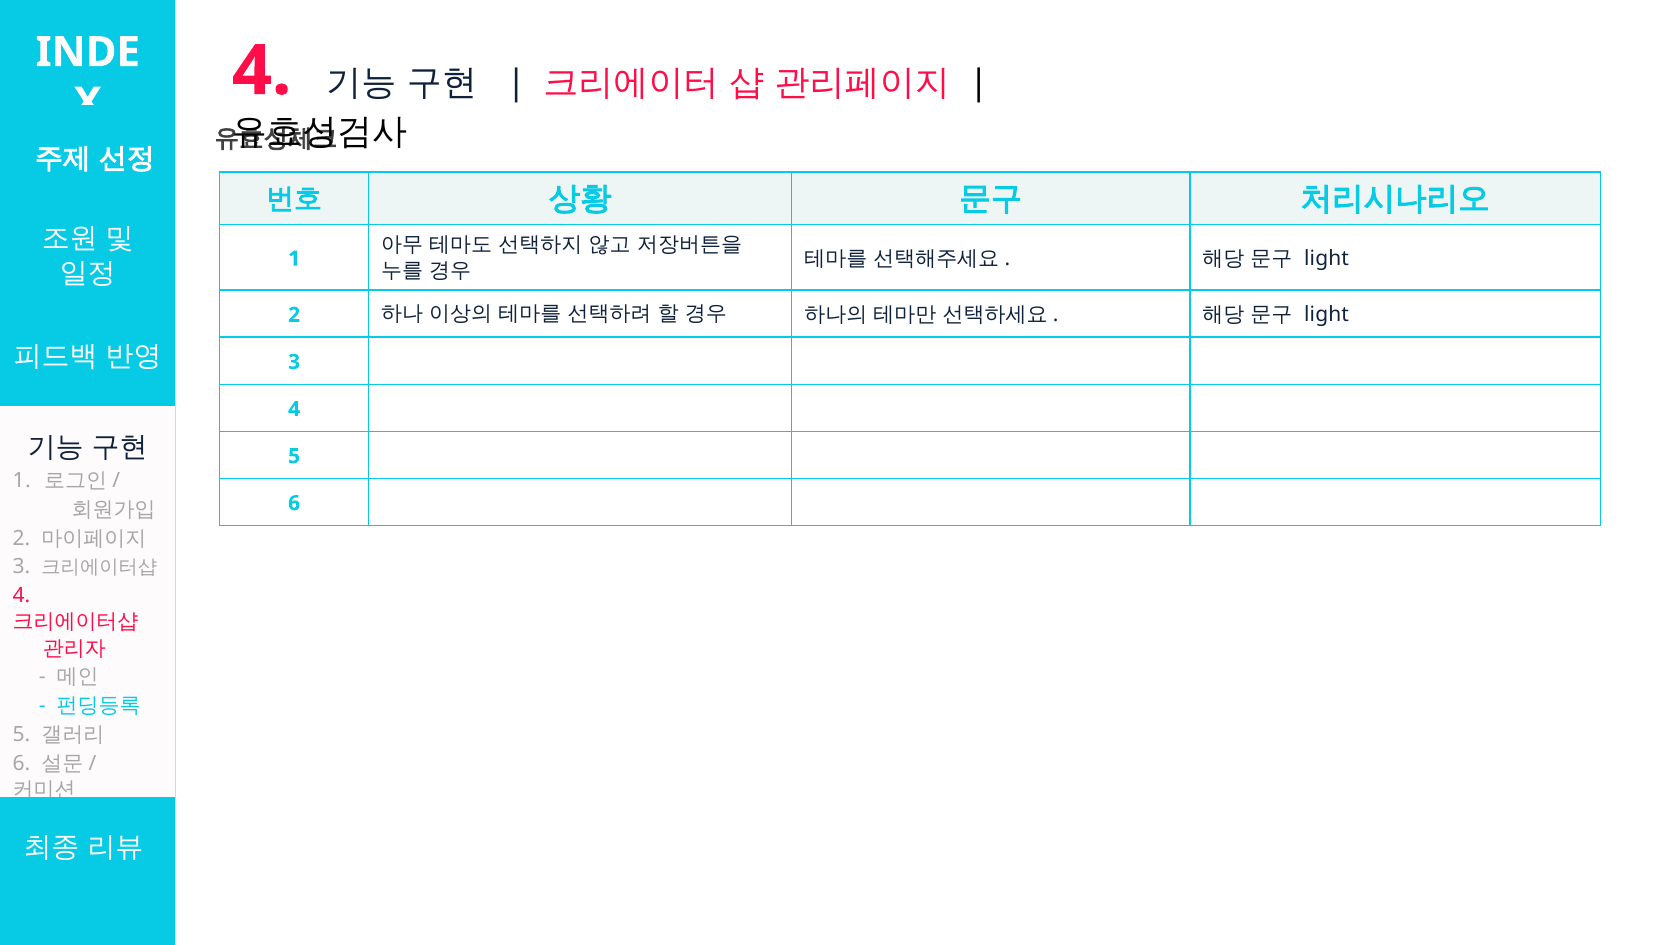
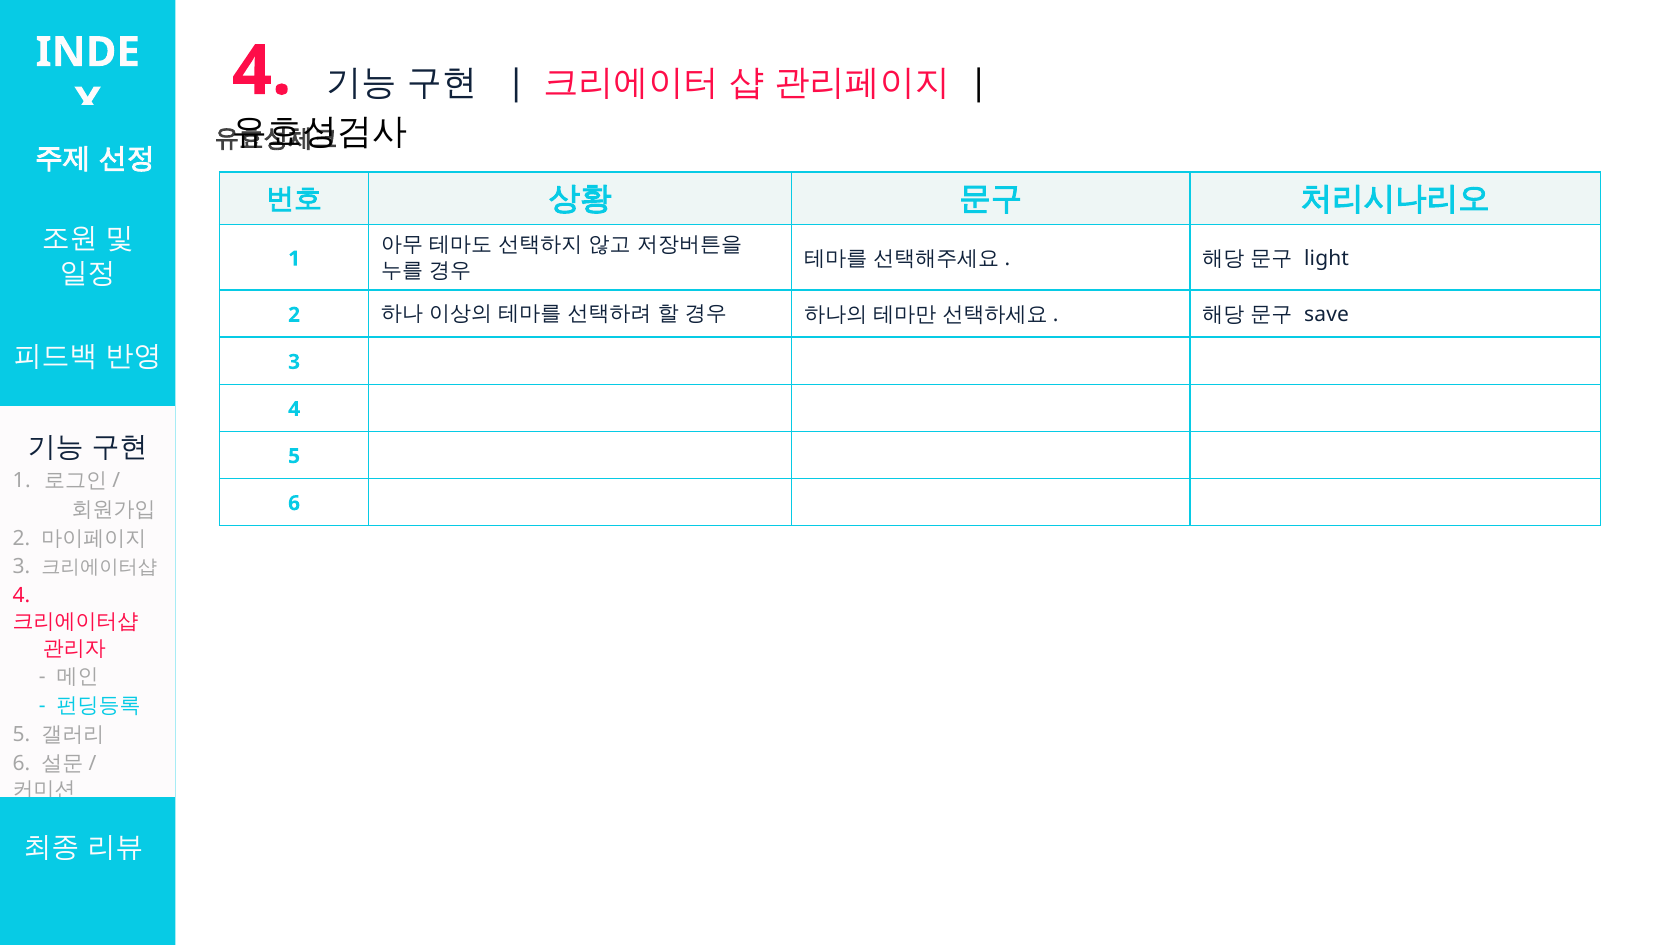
light: light -> save (1327, 315)
